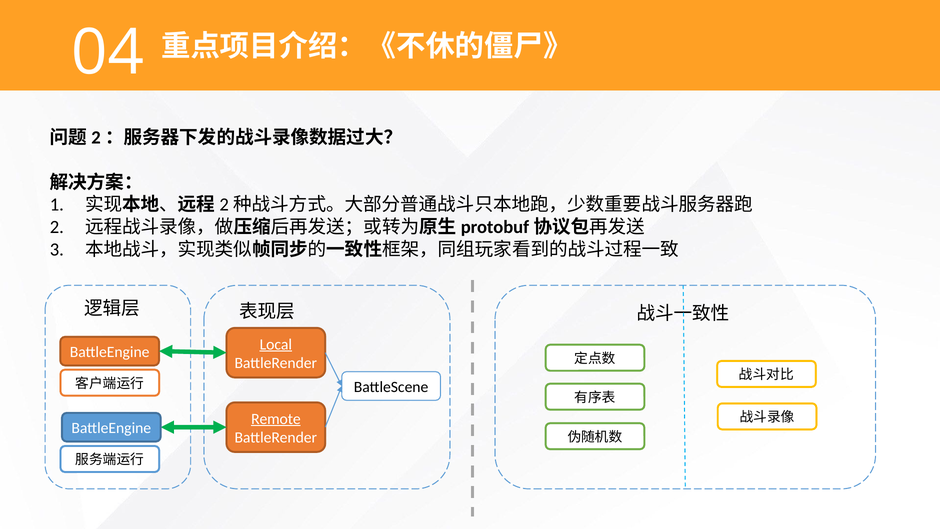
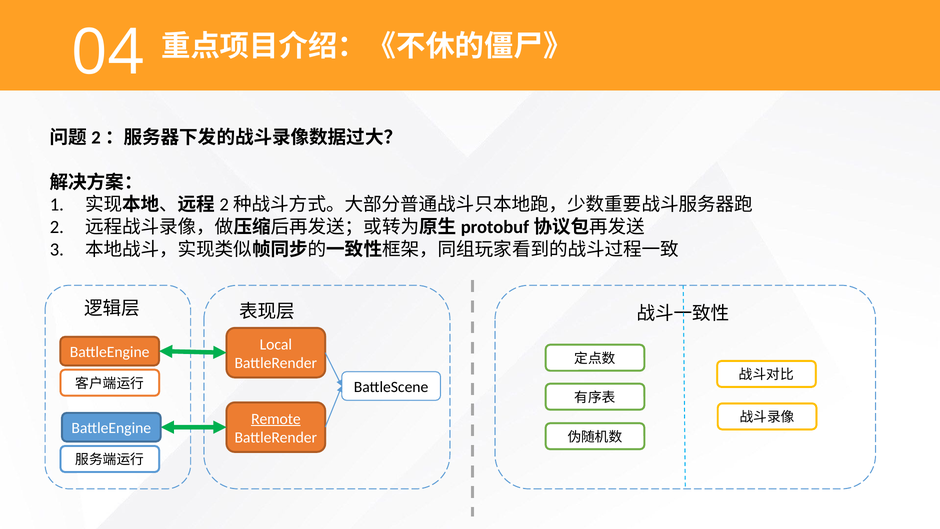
Local underline: present -> none (276, 344)
